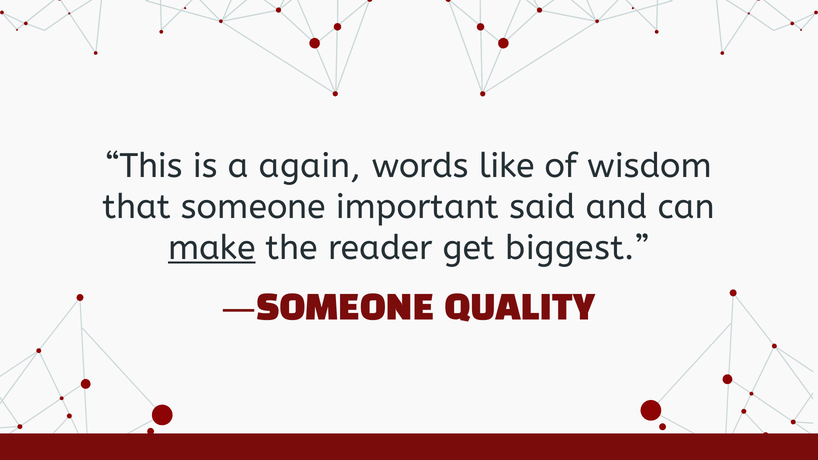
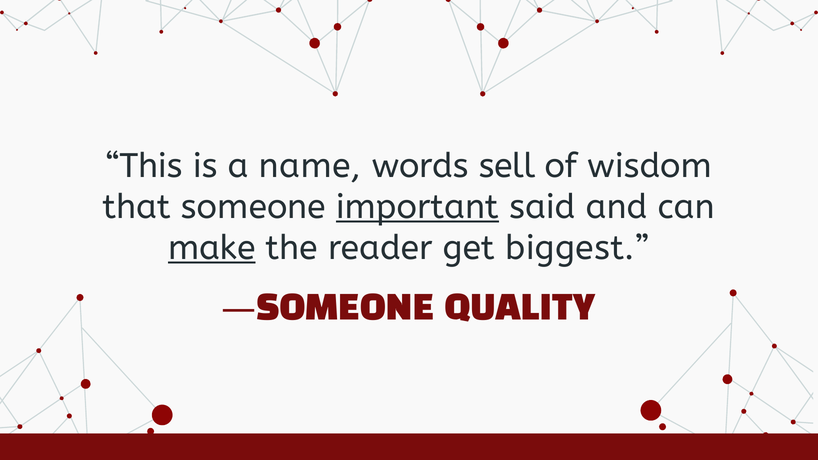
again: again -> name (310, 166)
like: like -> sell (507, 166)
important underline: none -> present (418, 207)
